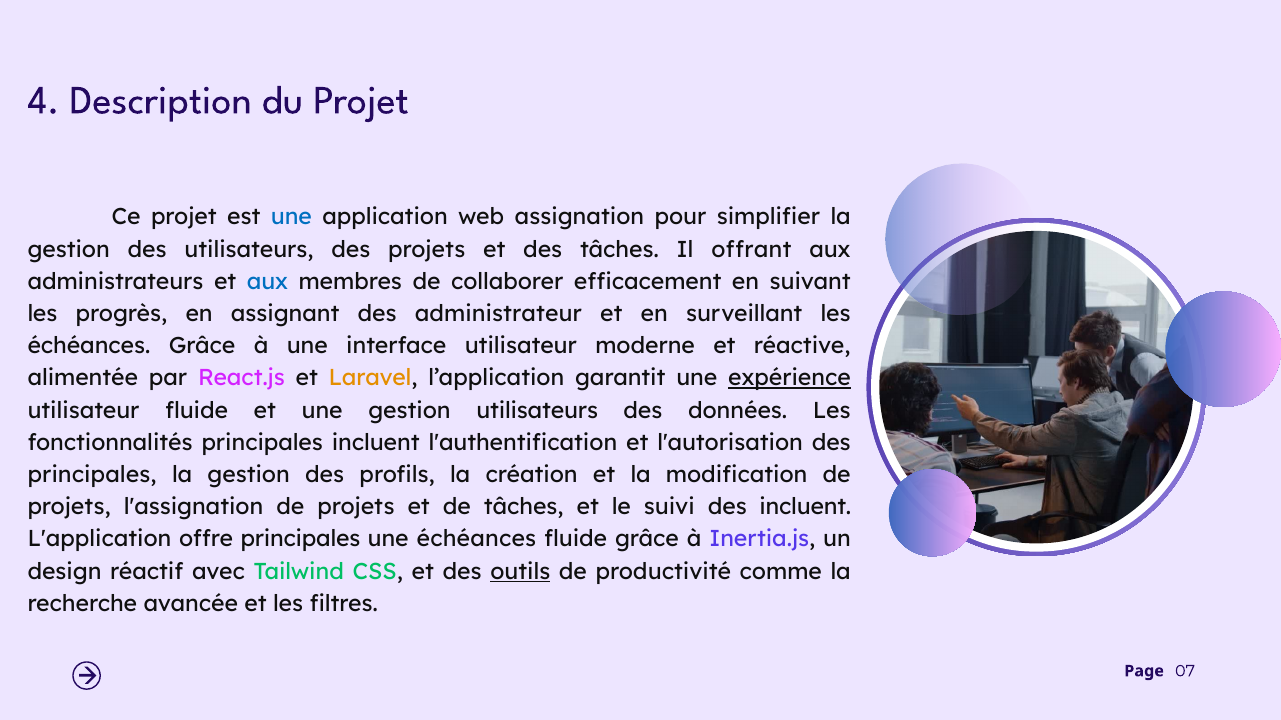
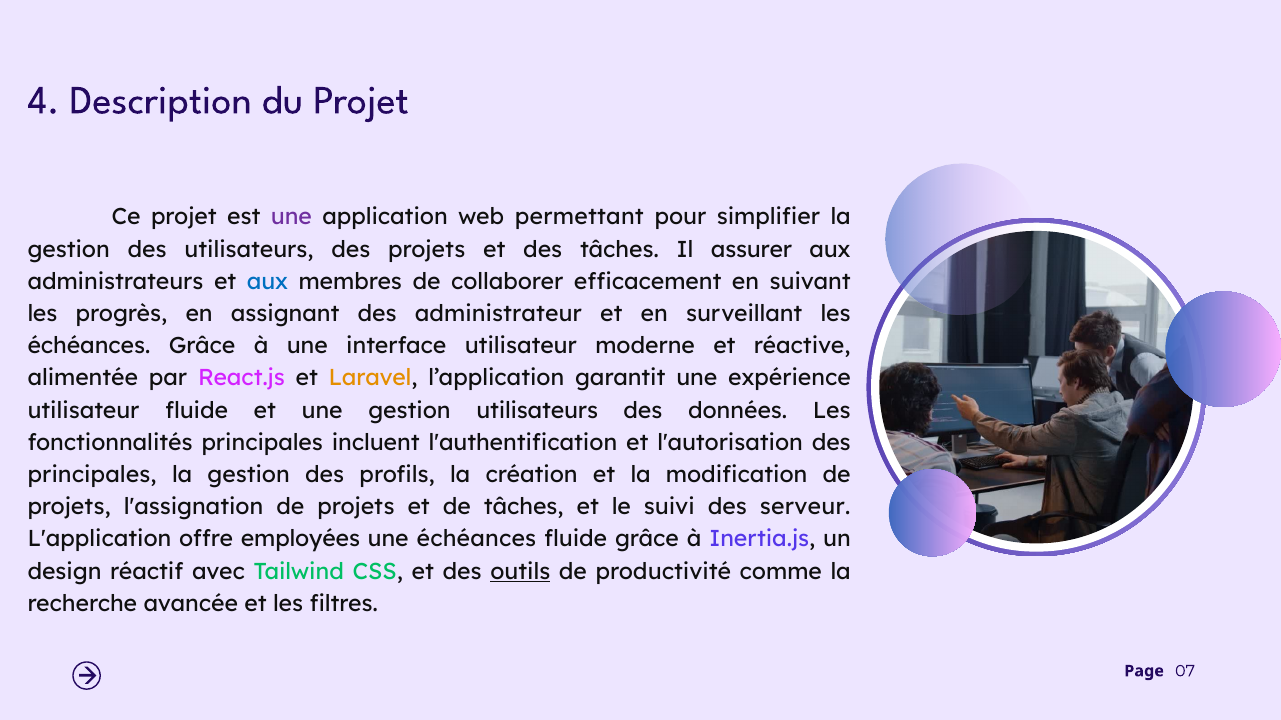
une colour: blue -> purple (291, 217)
assignation: assignation -> permettant (579, 217)
offrant: offrant -> assurer (752, 250)
expérience underline: present -> none (789, 379)
des incluent: incluent -> serveur (805, 507)
offre principales: principales -> employées (300, 540)
